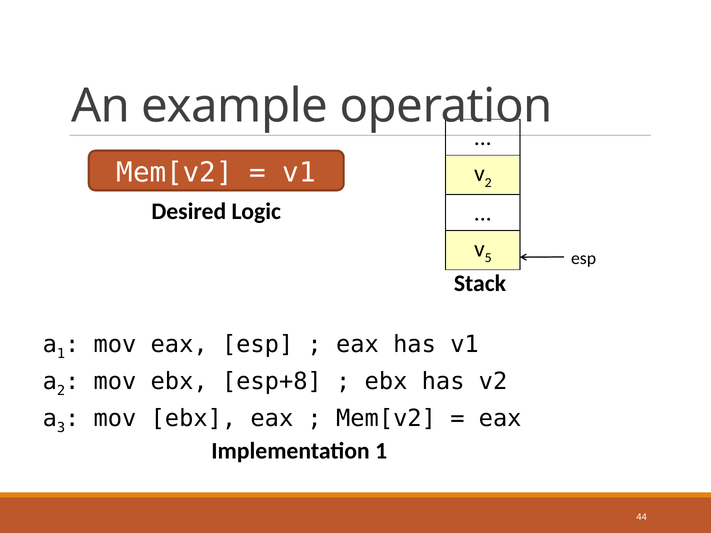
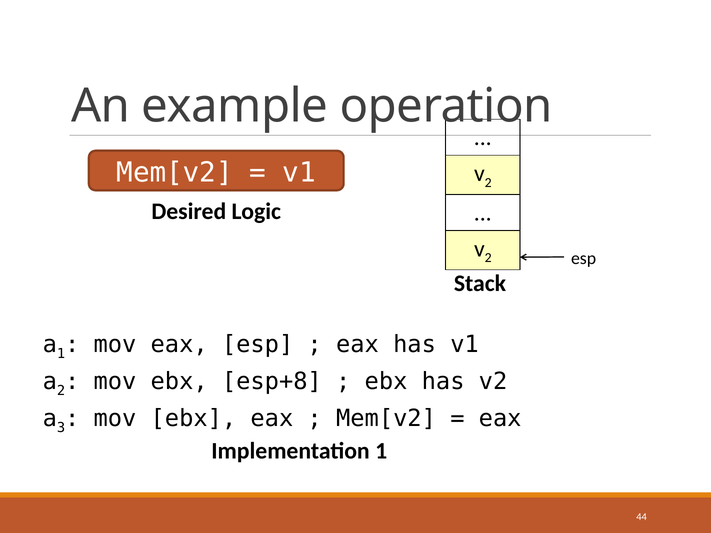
5: 5 -> 2 (488, 258)
